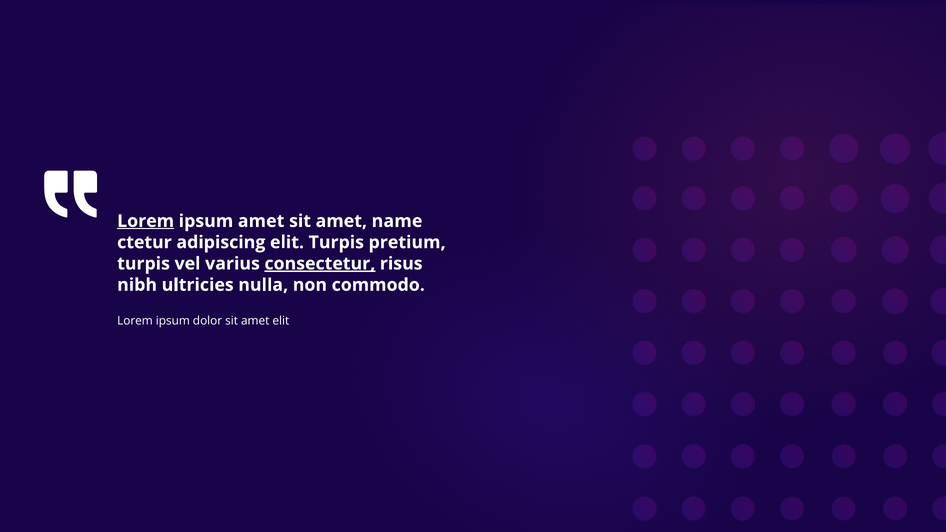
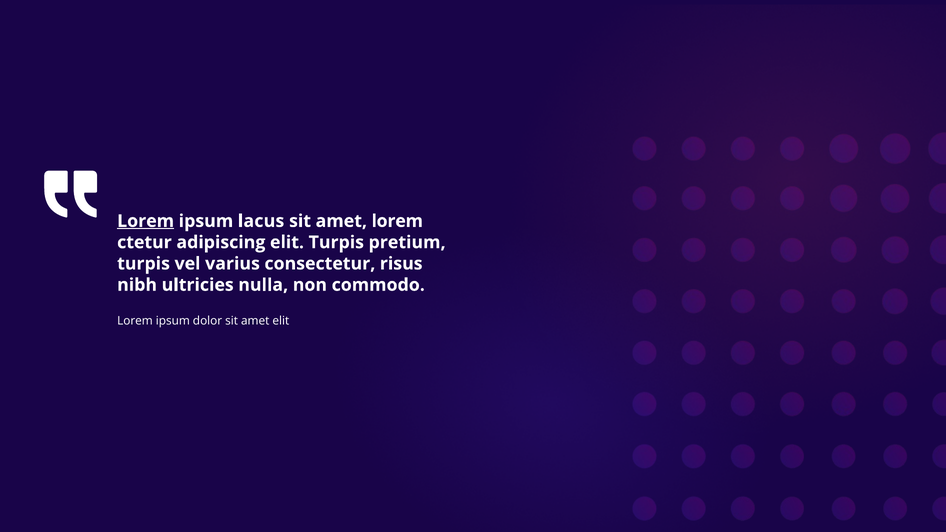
ipsum amet: amet -> lacus (261, 221)
amet name: name -> lorem (397, 221)
consectetur underline: present -> none (320, 264)
